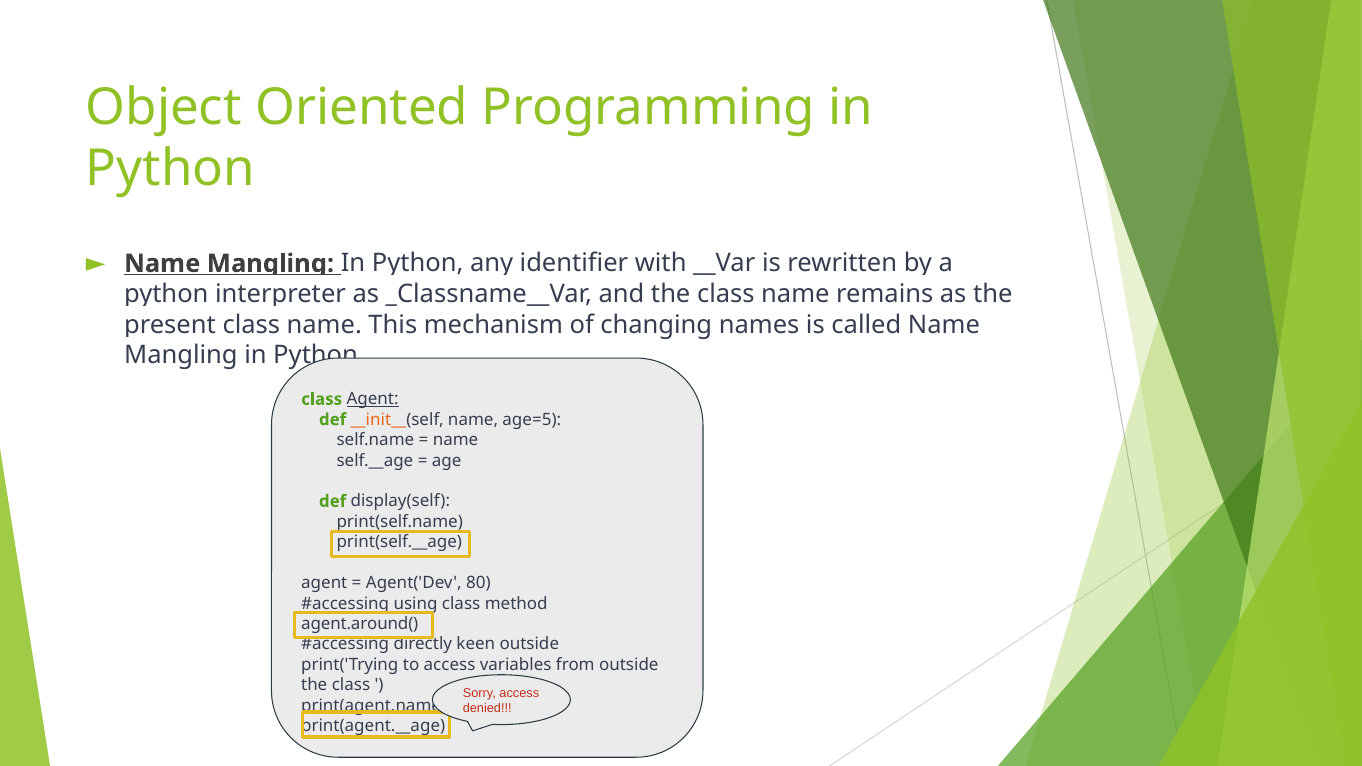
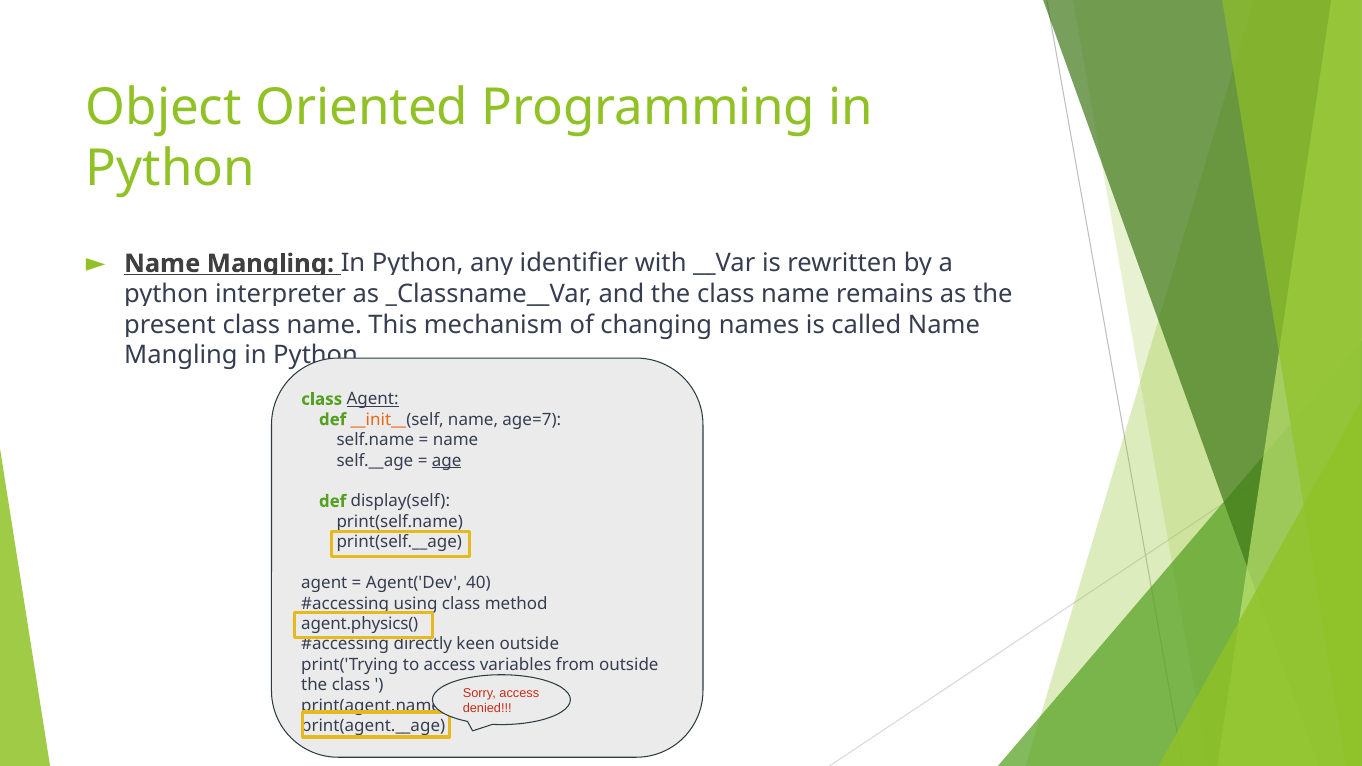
age=5: age=5 -> age=7 (532, 420)
age underline: none -> present (447, 460)
80: 80 -> 40 (478, 583)
agent.around(: agent.around( -> agent.physics( (360, 624)
